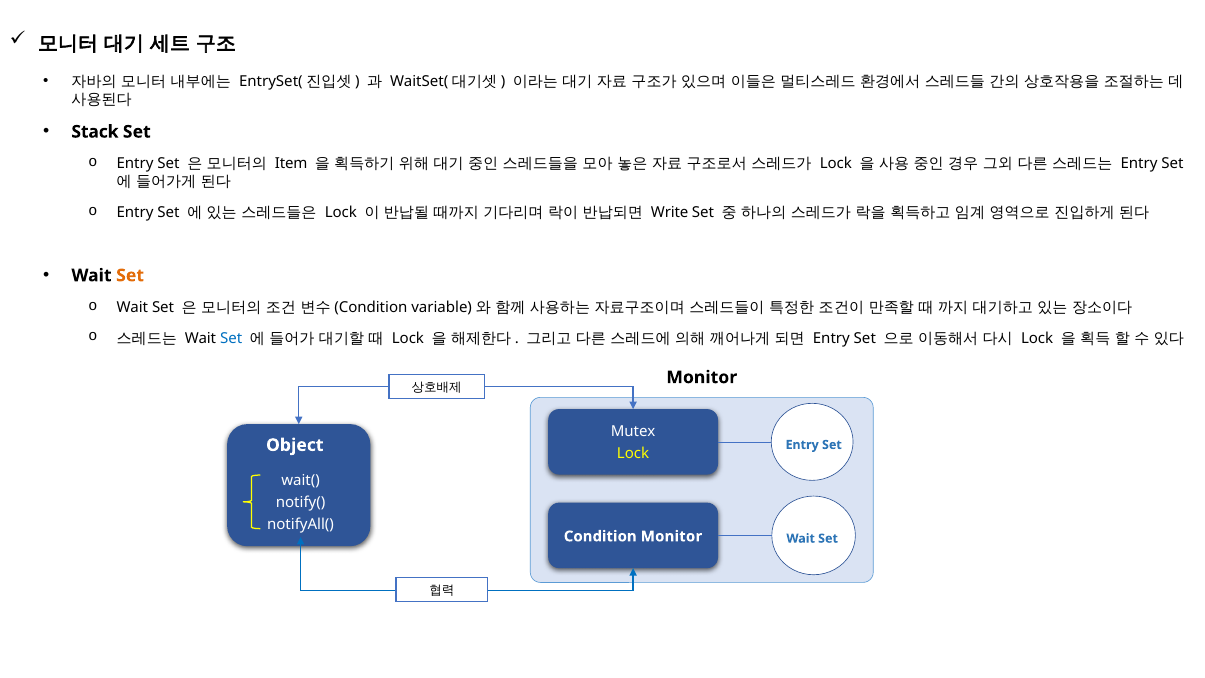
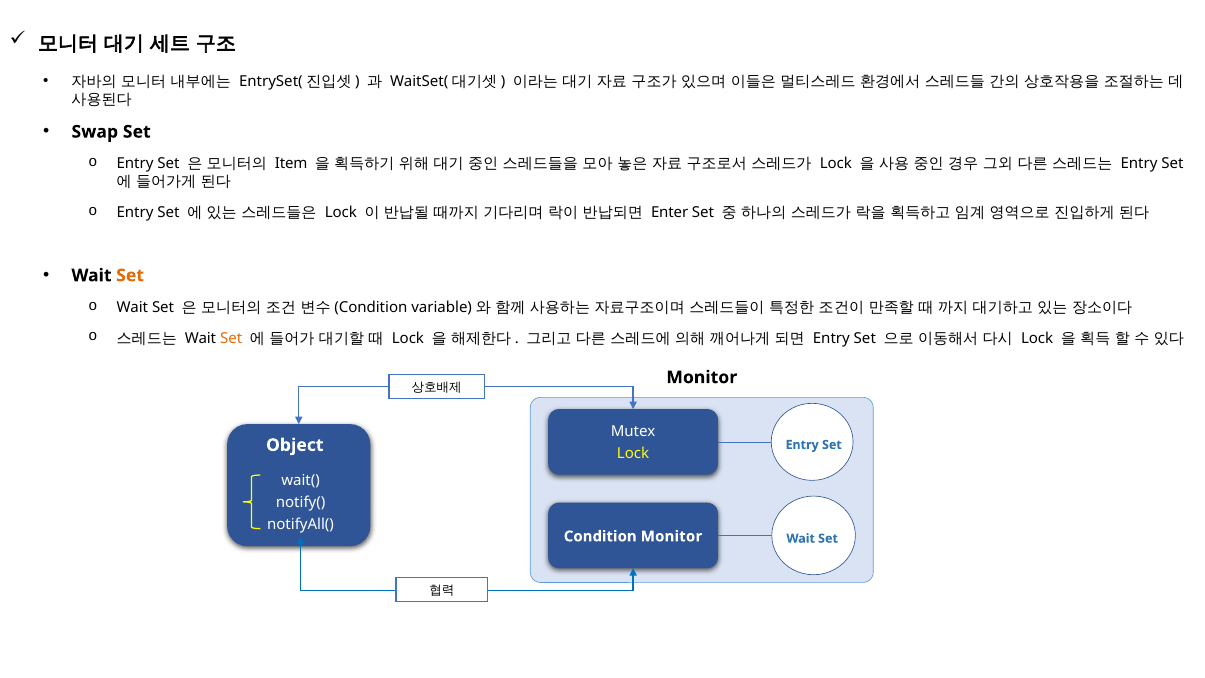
Stack: Stack -> Swap (95, 132)
Write: Write -> Enter (670, 212)
Set colour: blue -> orange (231, 338)
